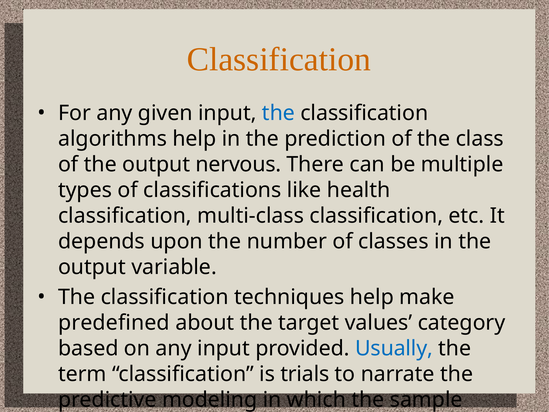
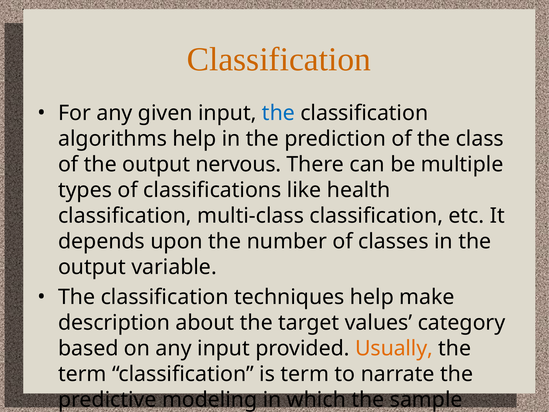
predefined: predefined -> description (114, 323)
Usually colour: blue -> orange (394, 348)
is trials: trials -> term (305, 374)
